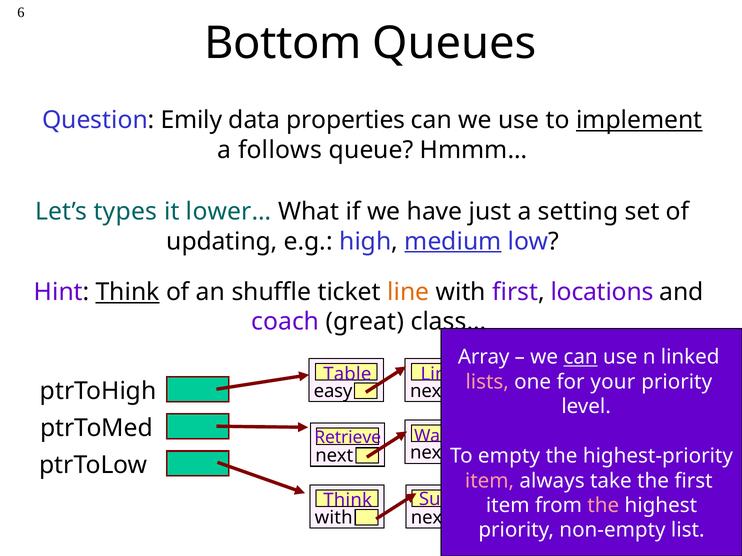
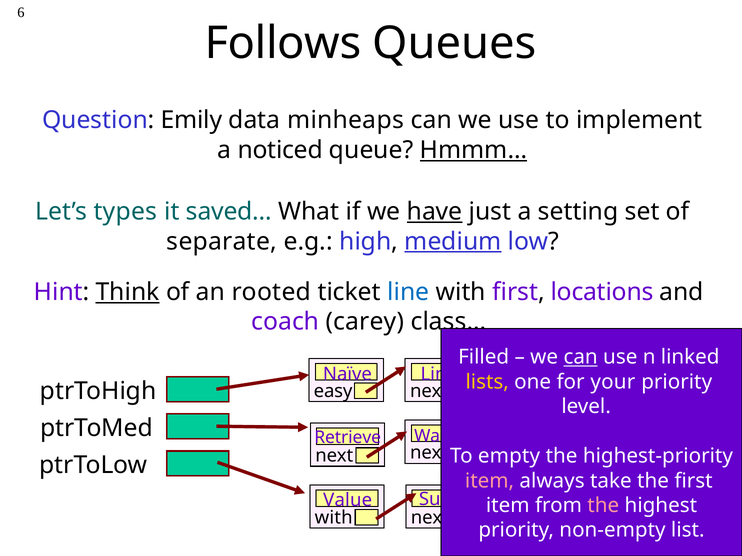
Bottom: Bottom -> Follows (283, 43)
properties: properties -> minheaps (346, 120)
implement underline: present -> none (639, 120)
follows: follows -> noticed (280, 150)
Hmmm… underline: none -> present (473, 150)
lower…: lower… -> saved… (229, 212)
have underline: none -> present (435, 212)
updating: updating -> separate (222, 242)
shuffle: shuffle -> rooted (271, 292)
line colour: orange -> blue (408, 292)
great: great -> carey (365, 322)
Array: Array -> Filled (484, 357)
Table: Table -> Naïve (347, 375)
lists colour: pink -> yellow (487, 382)
Think: Think -> Value (348, 500)
